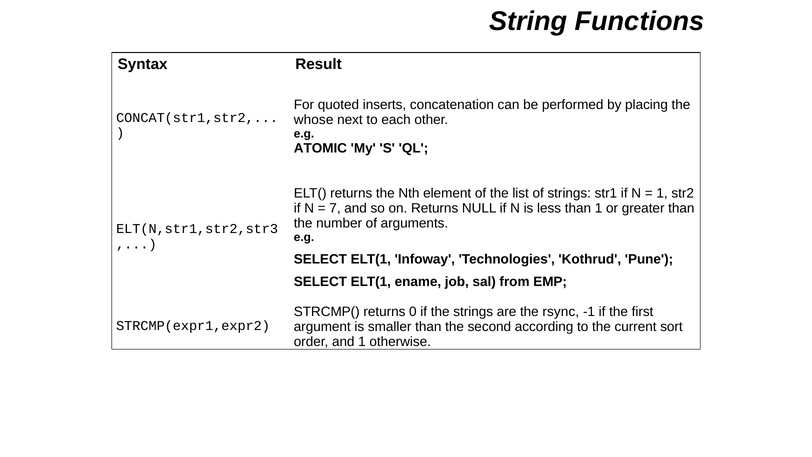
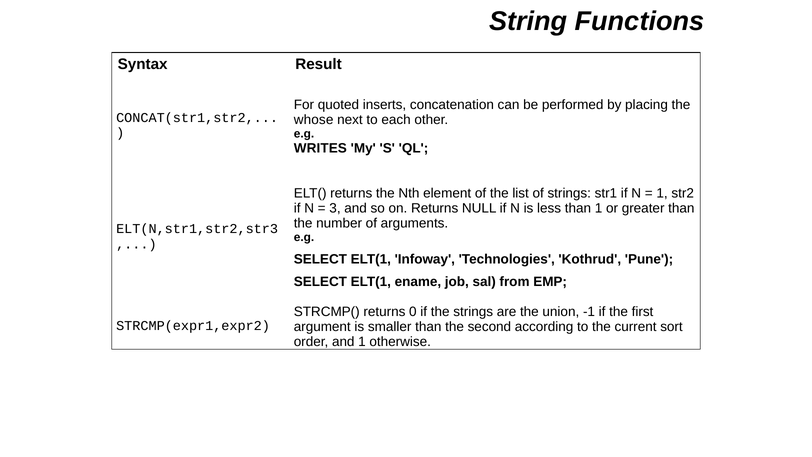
ATOMIC: ATOMIC -> WRITES (320, 148)
7: 7 -> 3 (335, 208)
rsync: rsync -> union (561, 312)
